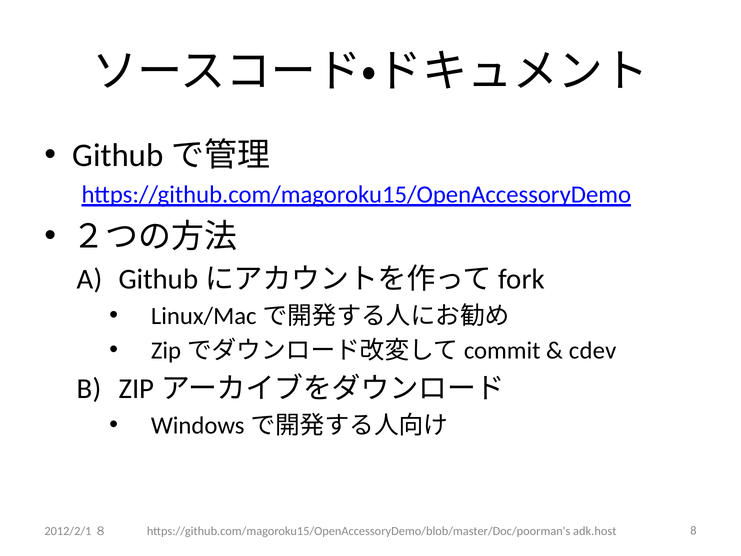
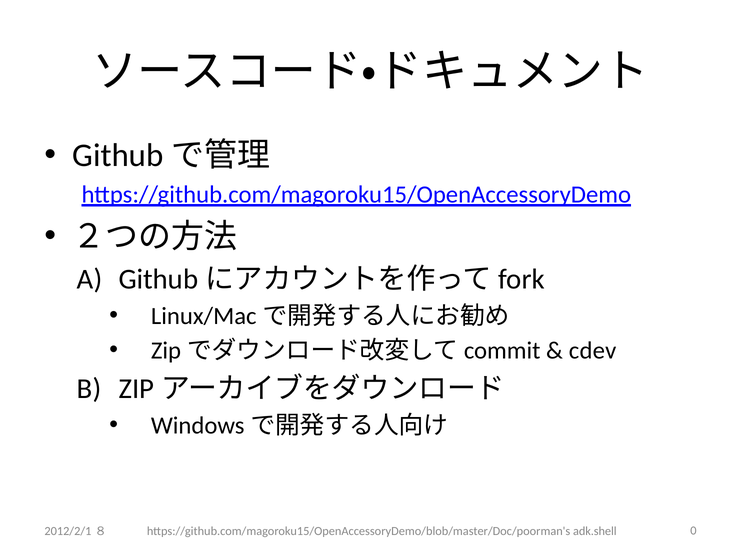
adk.host: adk.host -> adk.shell (595, 531)
8: 8 -> 0 (693, 531)
